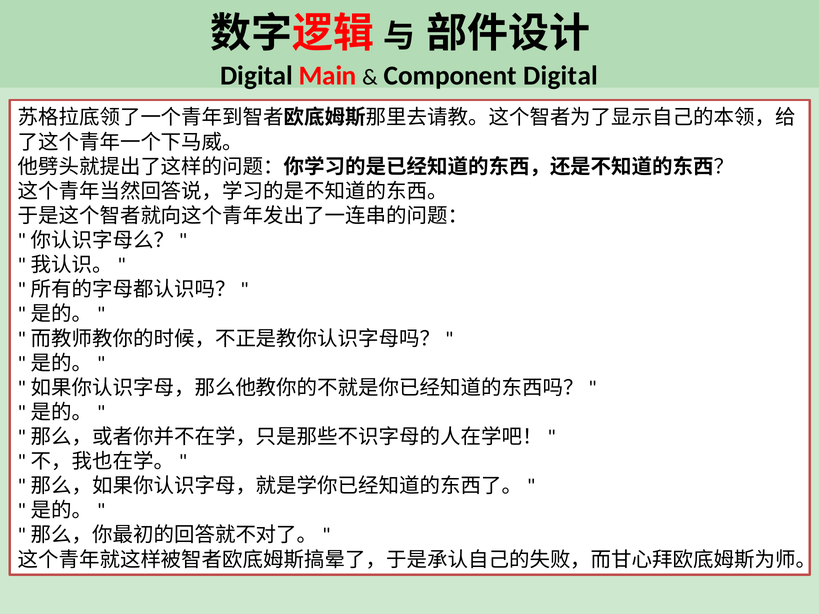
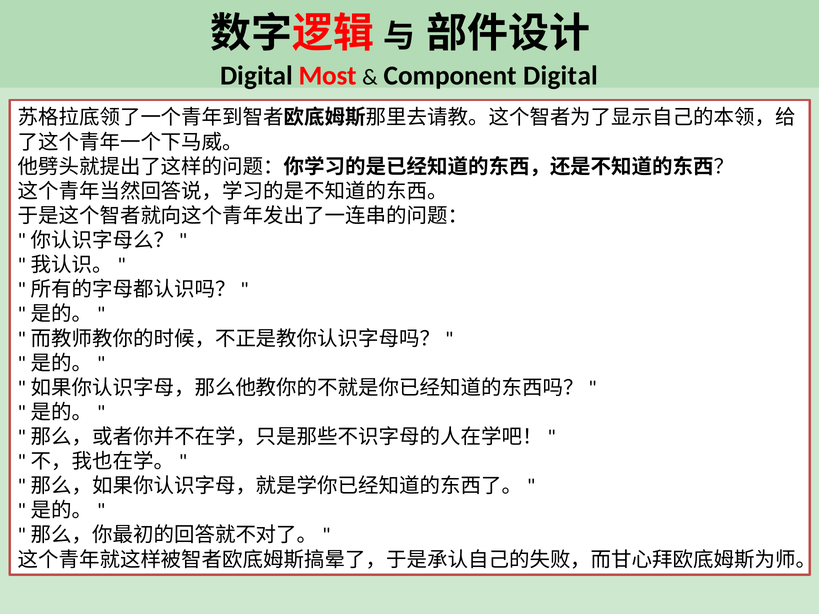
Main: Main -> Most (328, 76)
